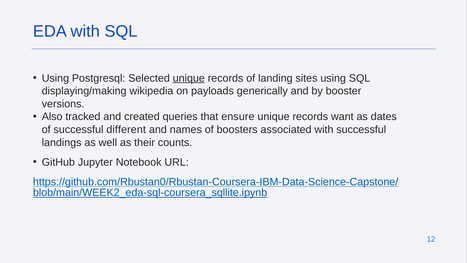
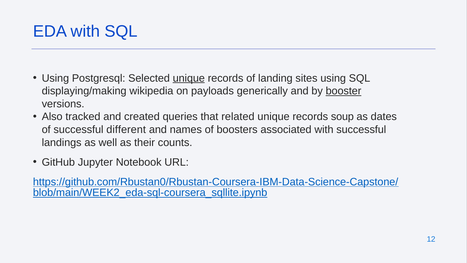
booster underline: none -> present (344, 91)
ensure: ensure -> related (238, 117)
want: want -> soup (342, 117)
